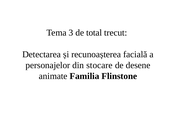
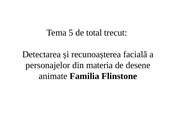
3: 3 -> 5 (71, 33)
stocare: stocare -> materia (100, 65)
